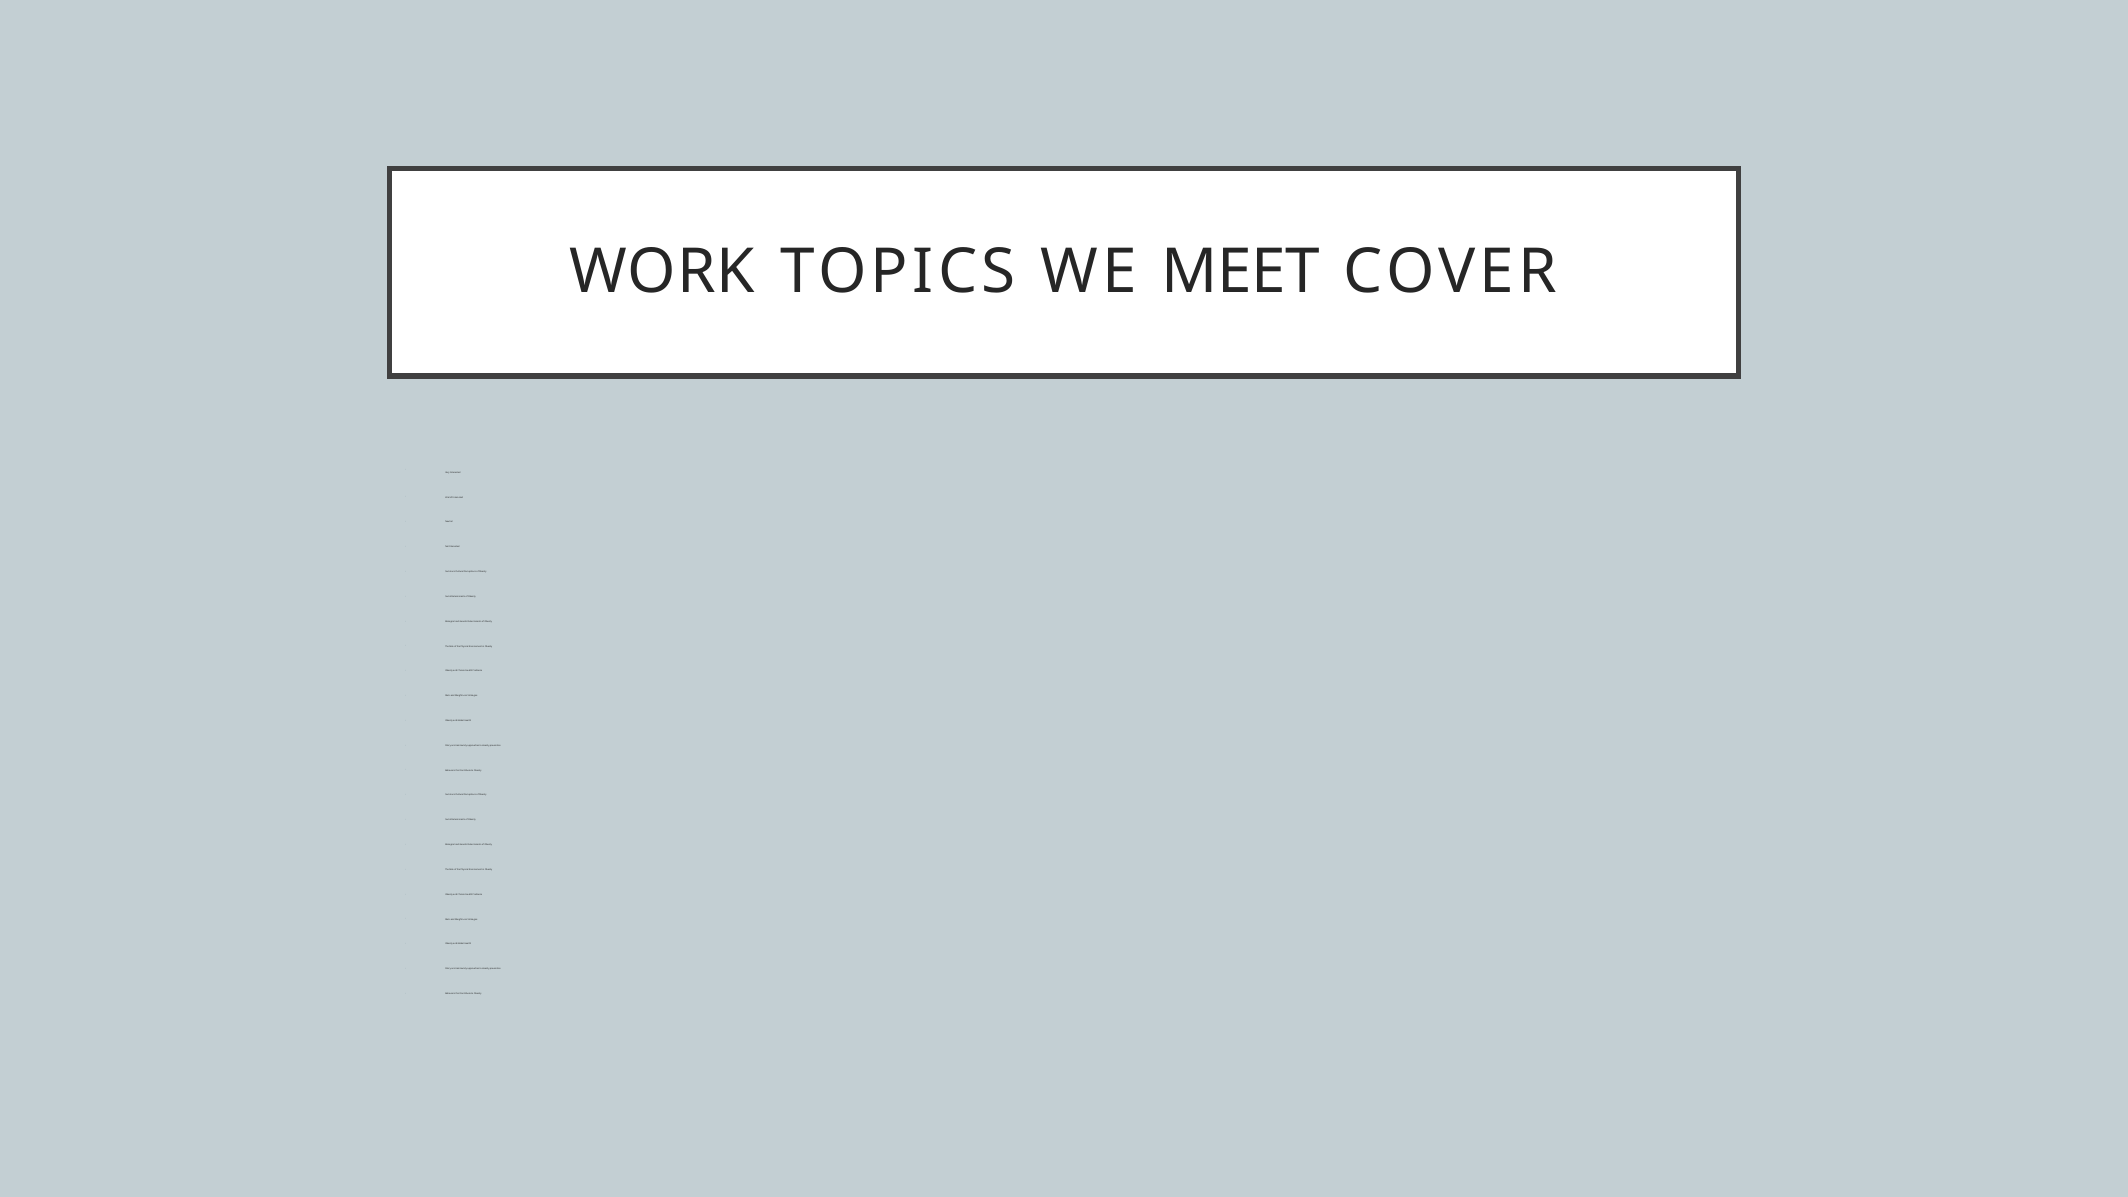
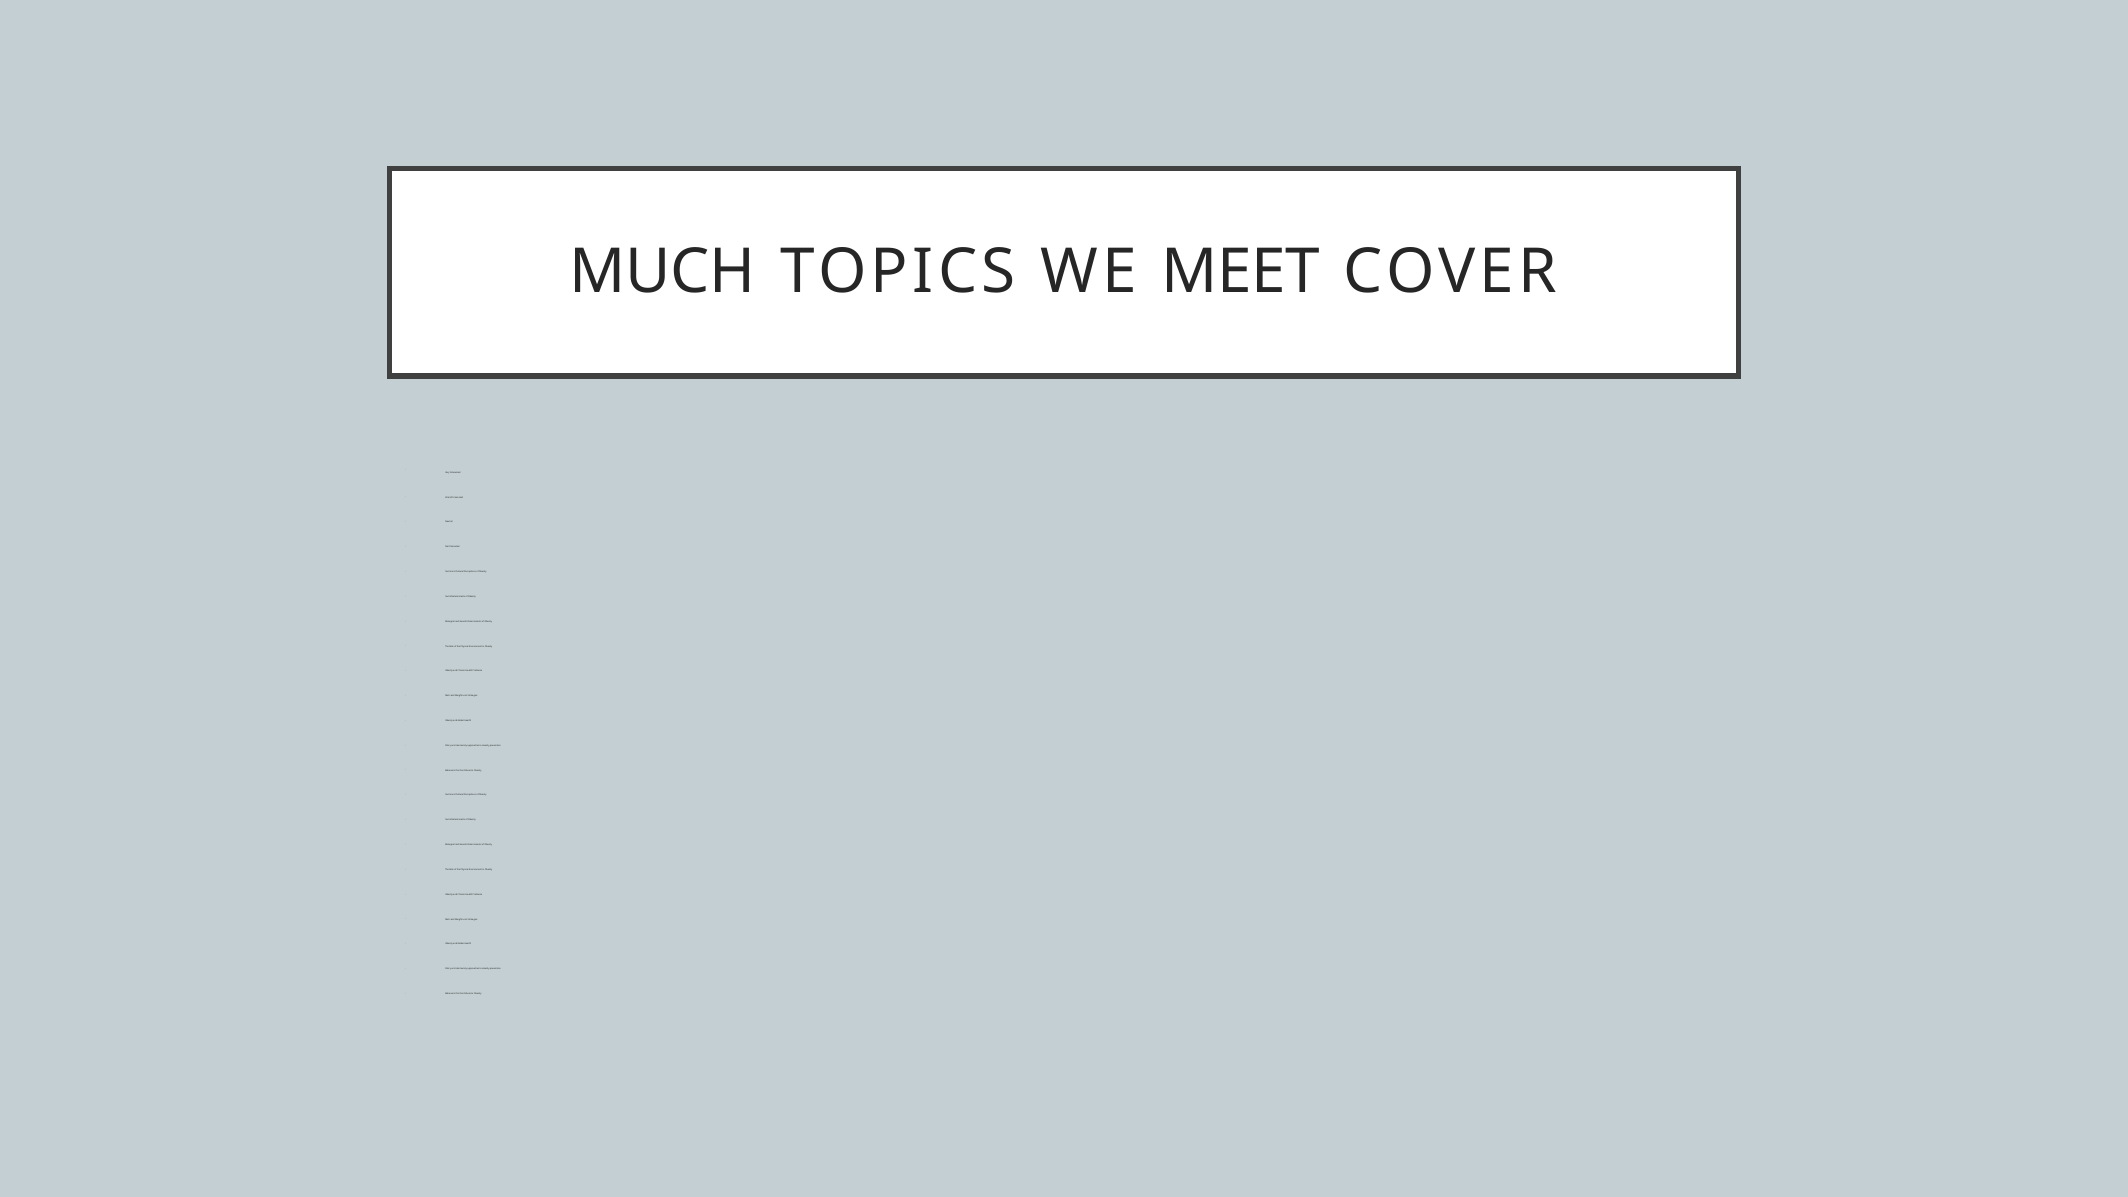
WORK: WORK -> MUCH (663, 272)
